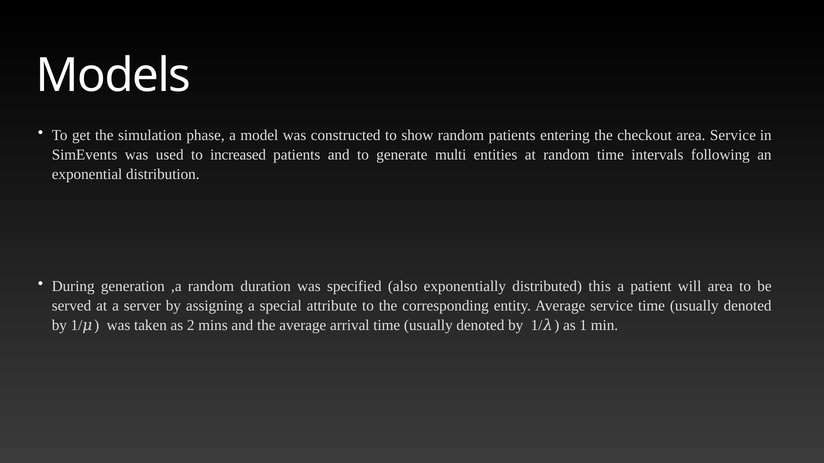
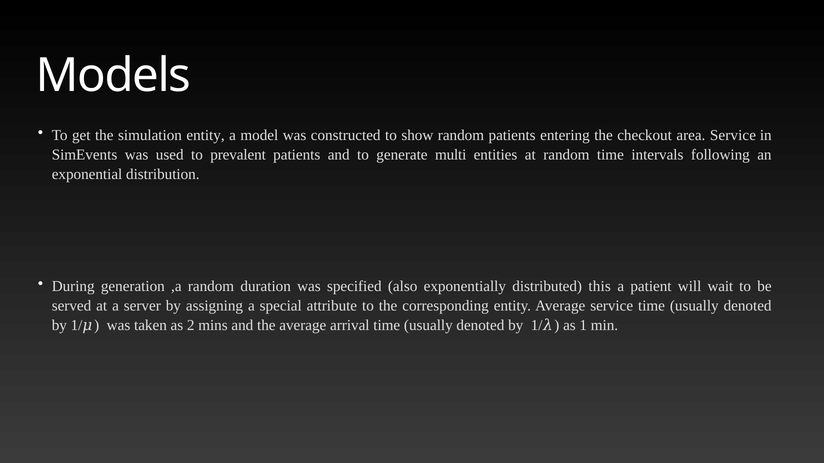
simulation phase: phase -> entity (206, 135)
increased: increased -> prevalent (238, 155)
will area: area -> wait (720, 287)
